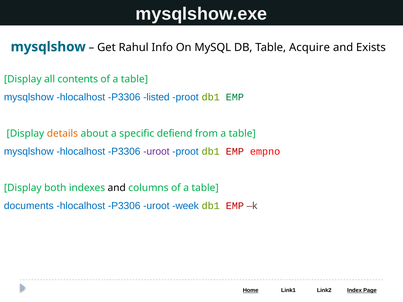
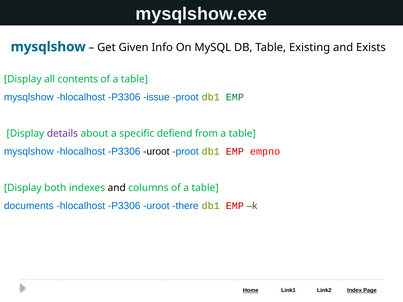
Rahul: Rahul -> Given (134, 48)
Acquire: Acquire -> Existing (310, 48)
listed: listed -> issue (156, 97)
details colour: orange -> purple (62, 134)
uroot colour: purple -> black (156, 152)
week: week -> there (185, 206)
